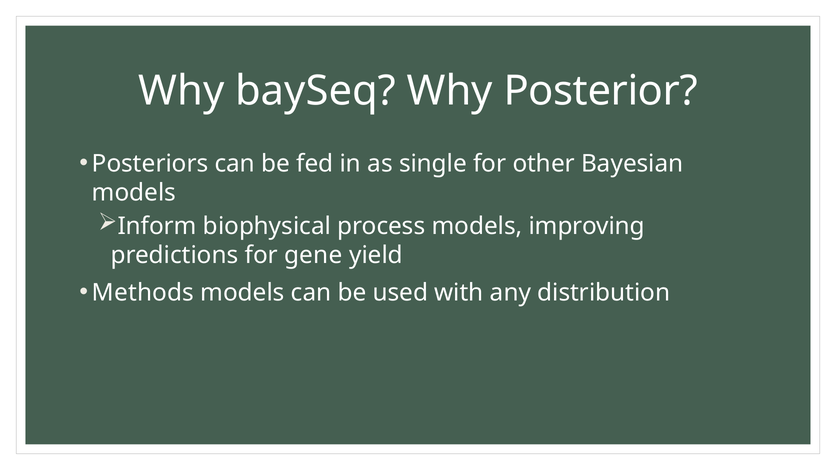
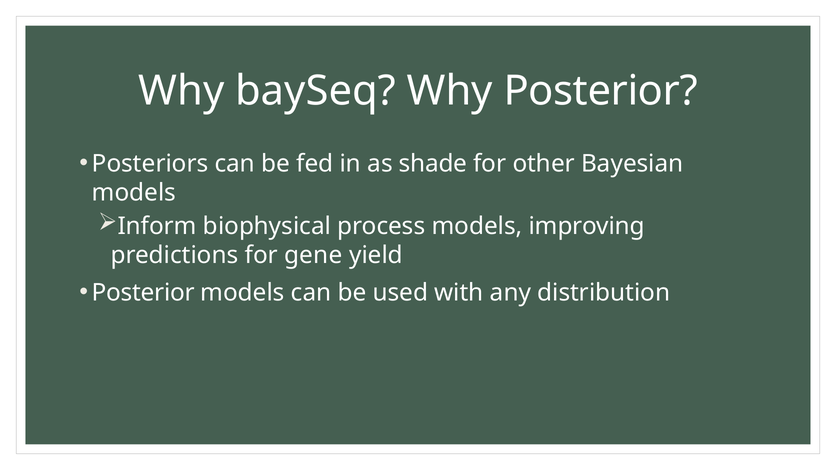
single: single -> shade (433, 164)
Methods: Methods -> Posterior (143, 293)
